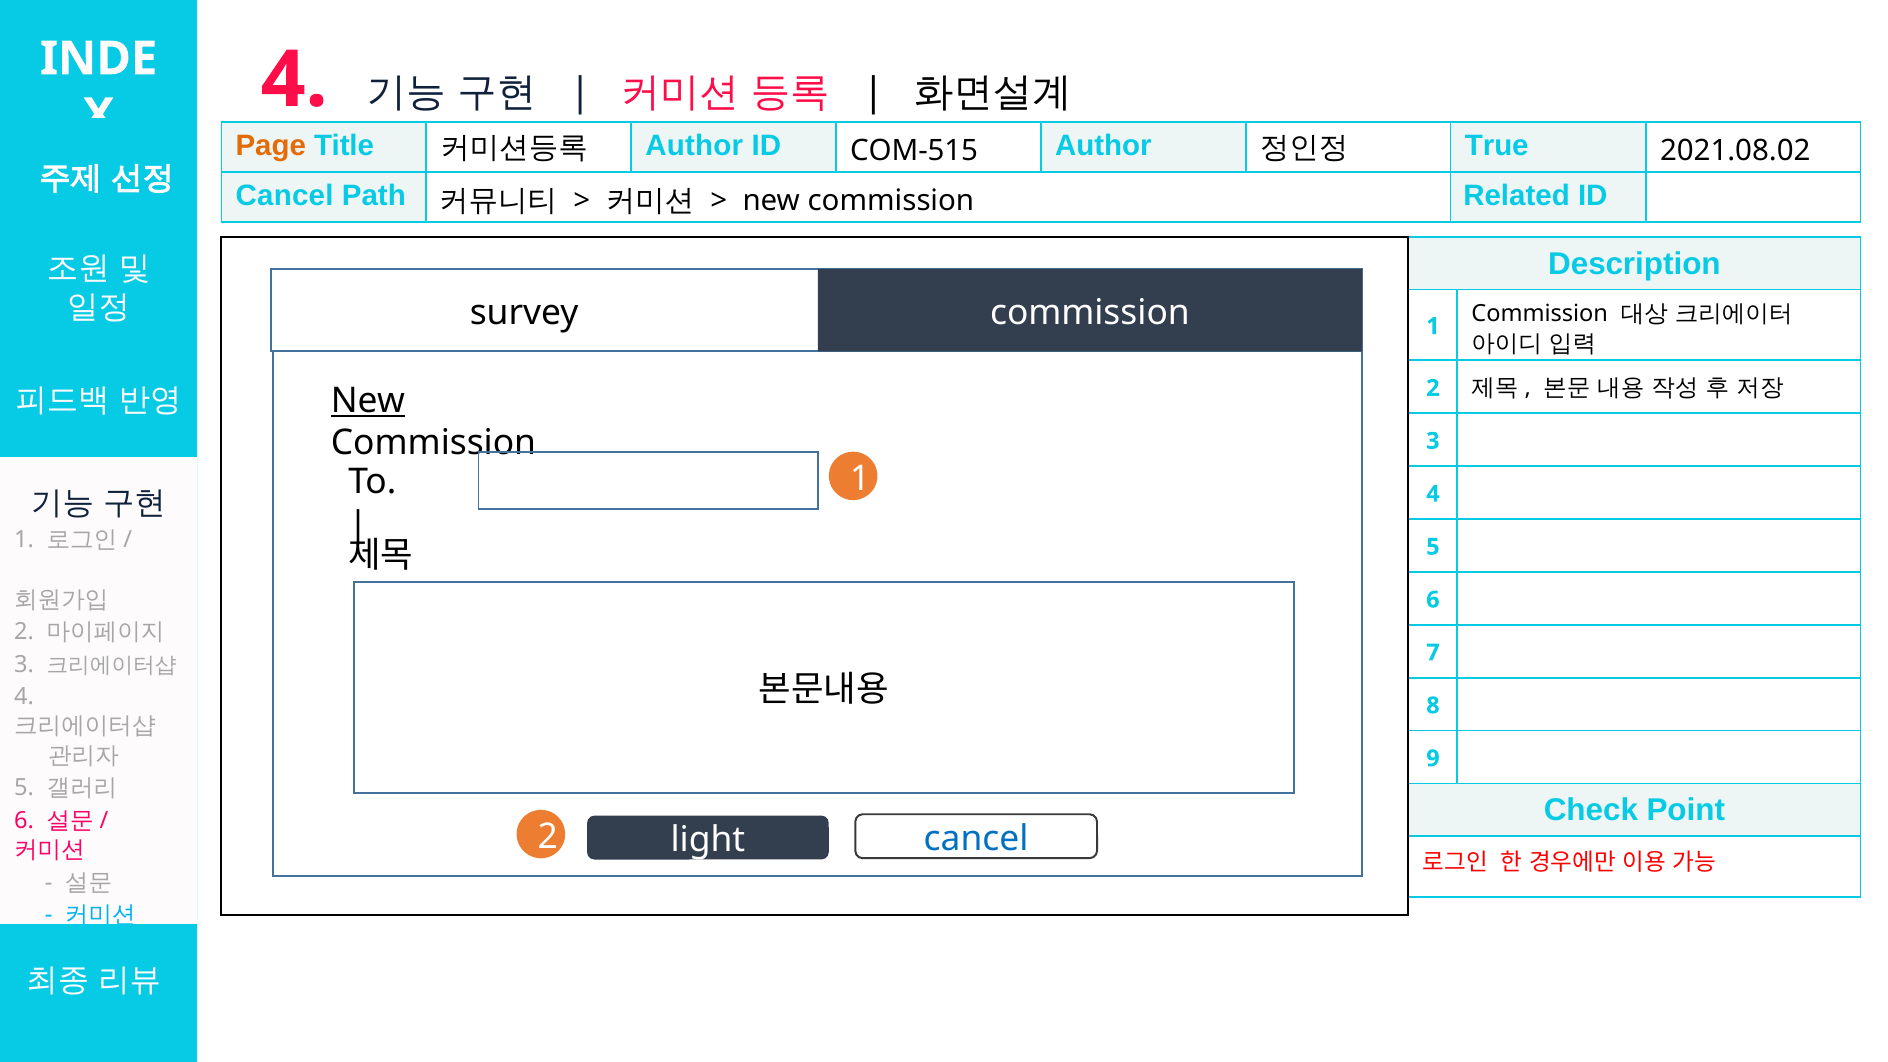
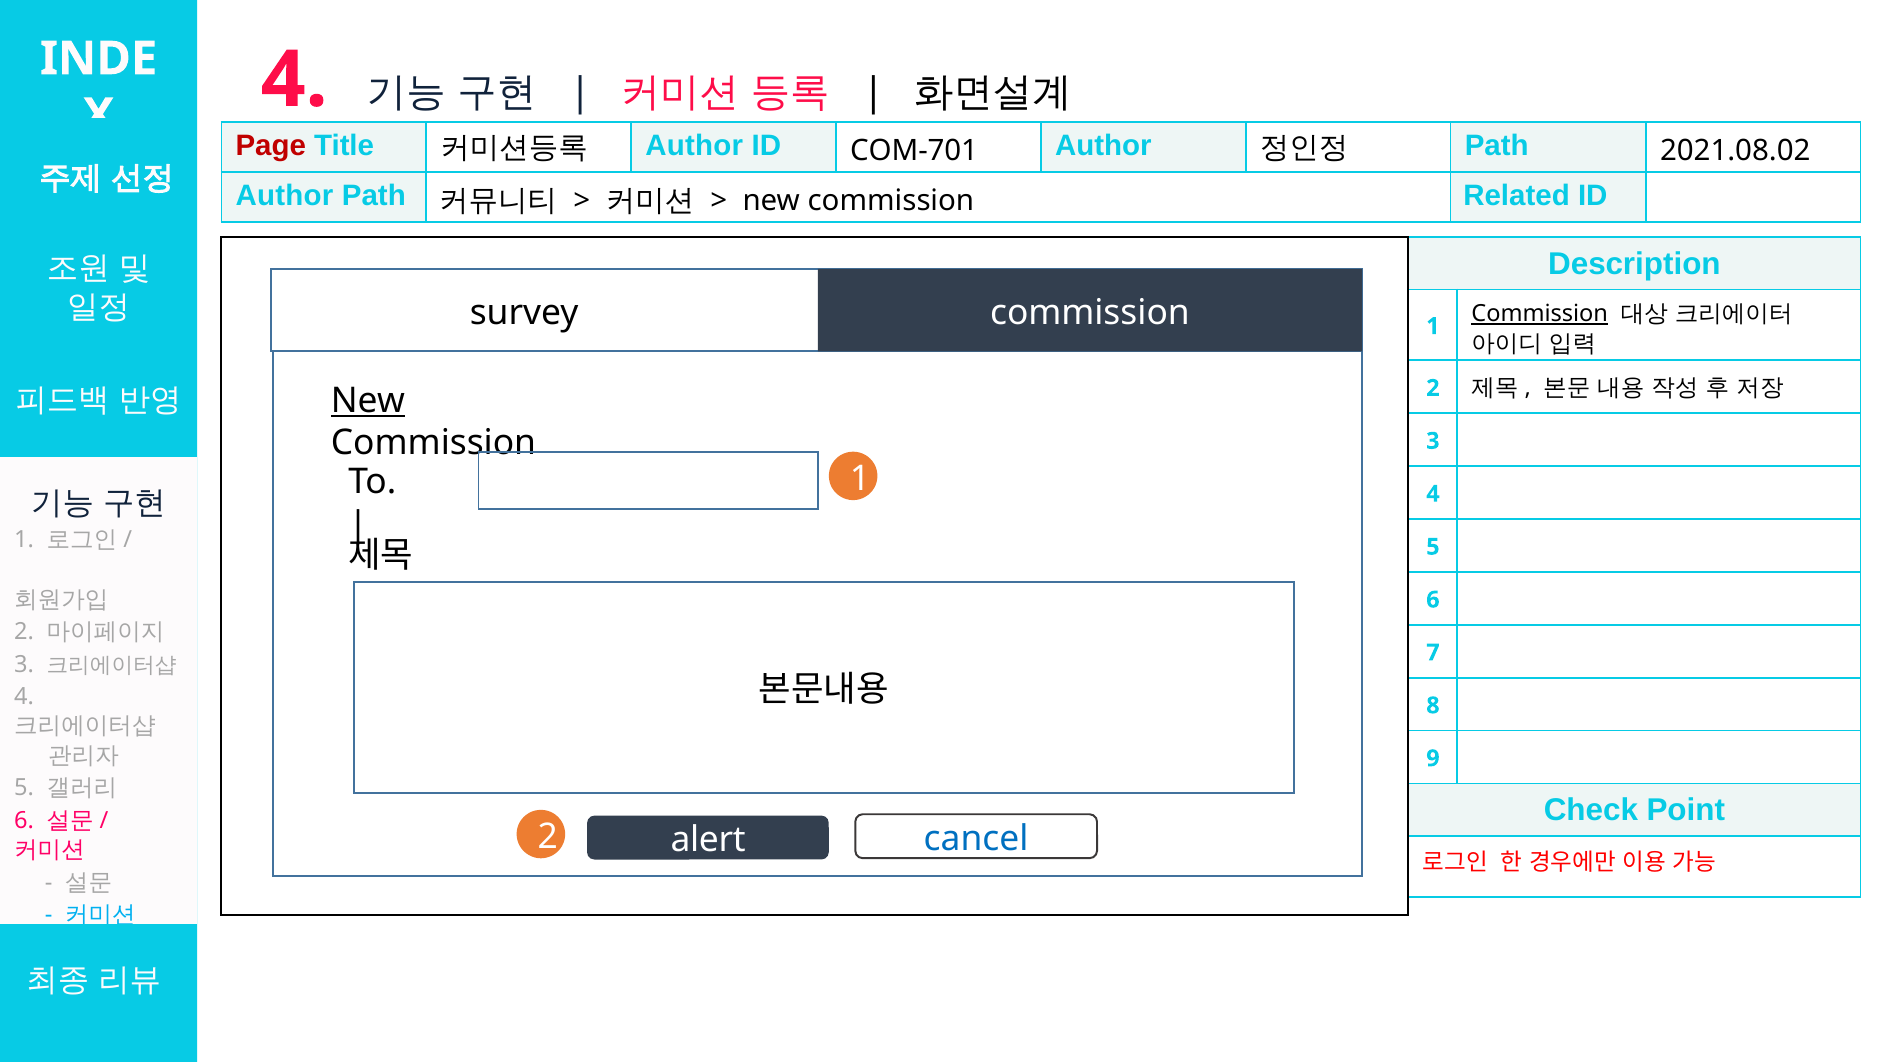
Page colour: orange -> red (271, 146)
COM-515: COM-515 -> COM-701 (914, 151)
True: True -> Path (1497, 146)
Cancel: Cancel -> Author (285, 196)
Commission underline: none -> present (1540, 314)
light: light -> alert (708, 840)
